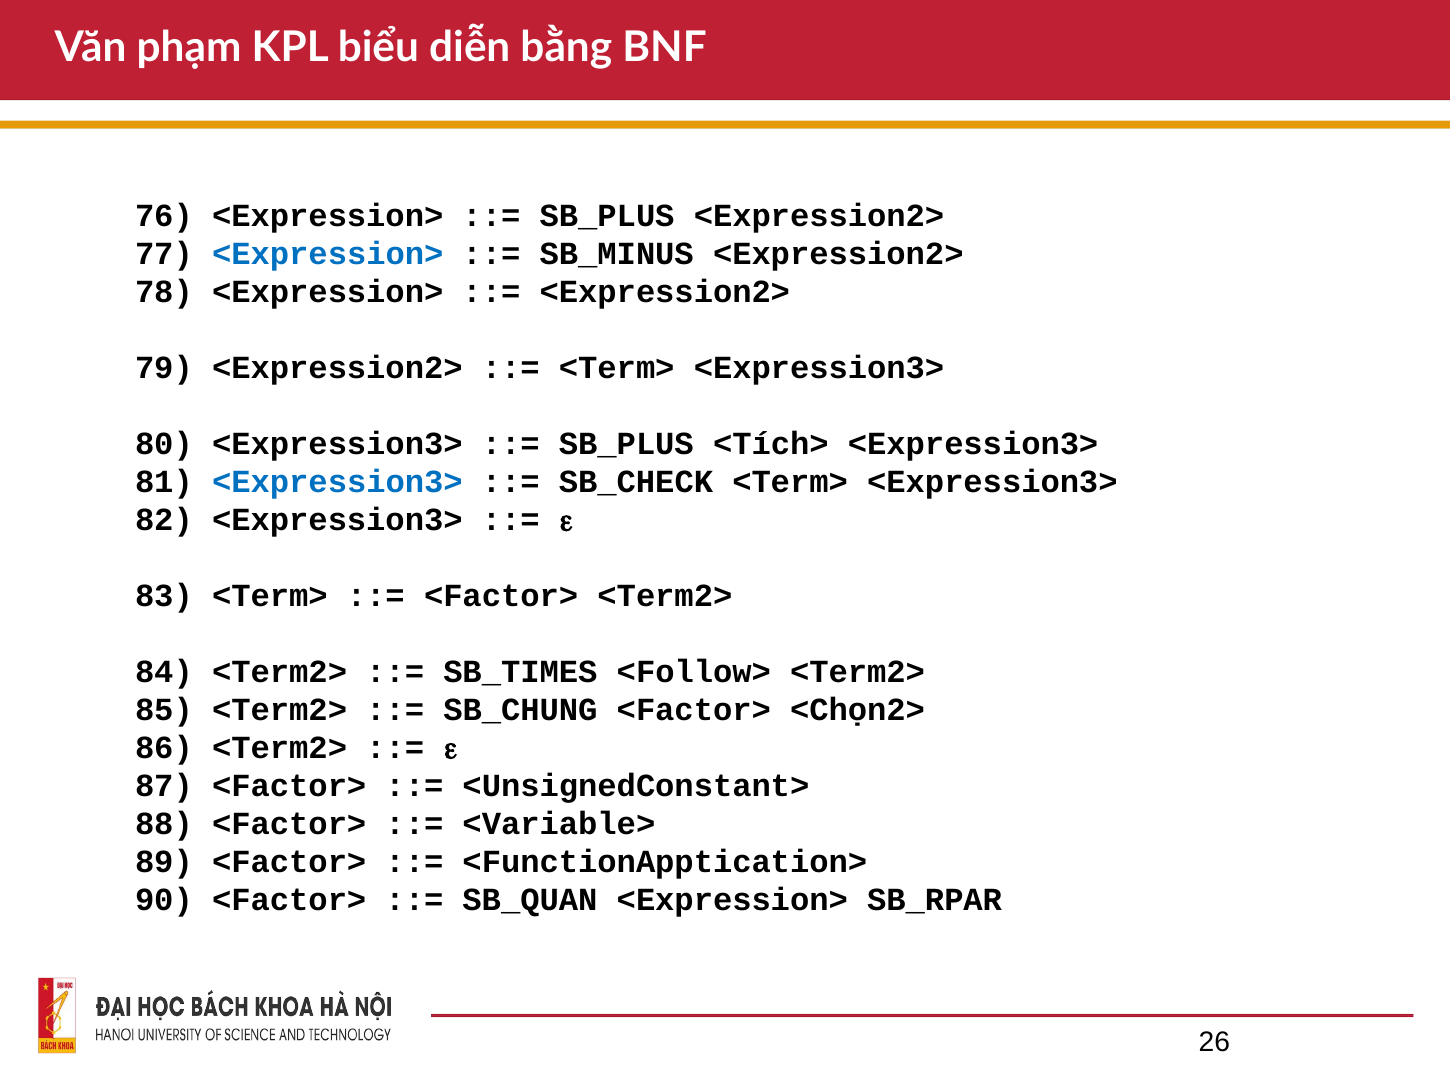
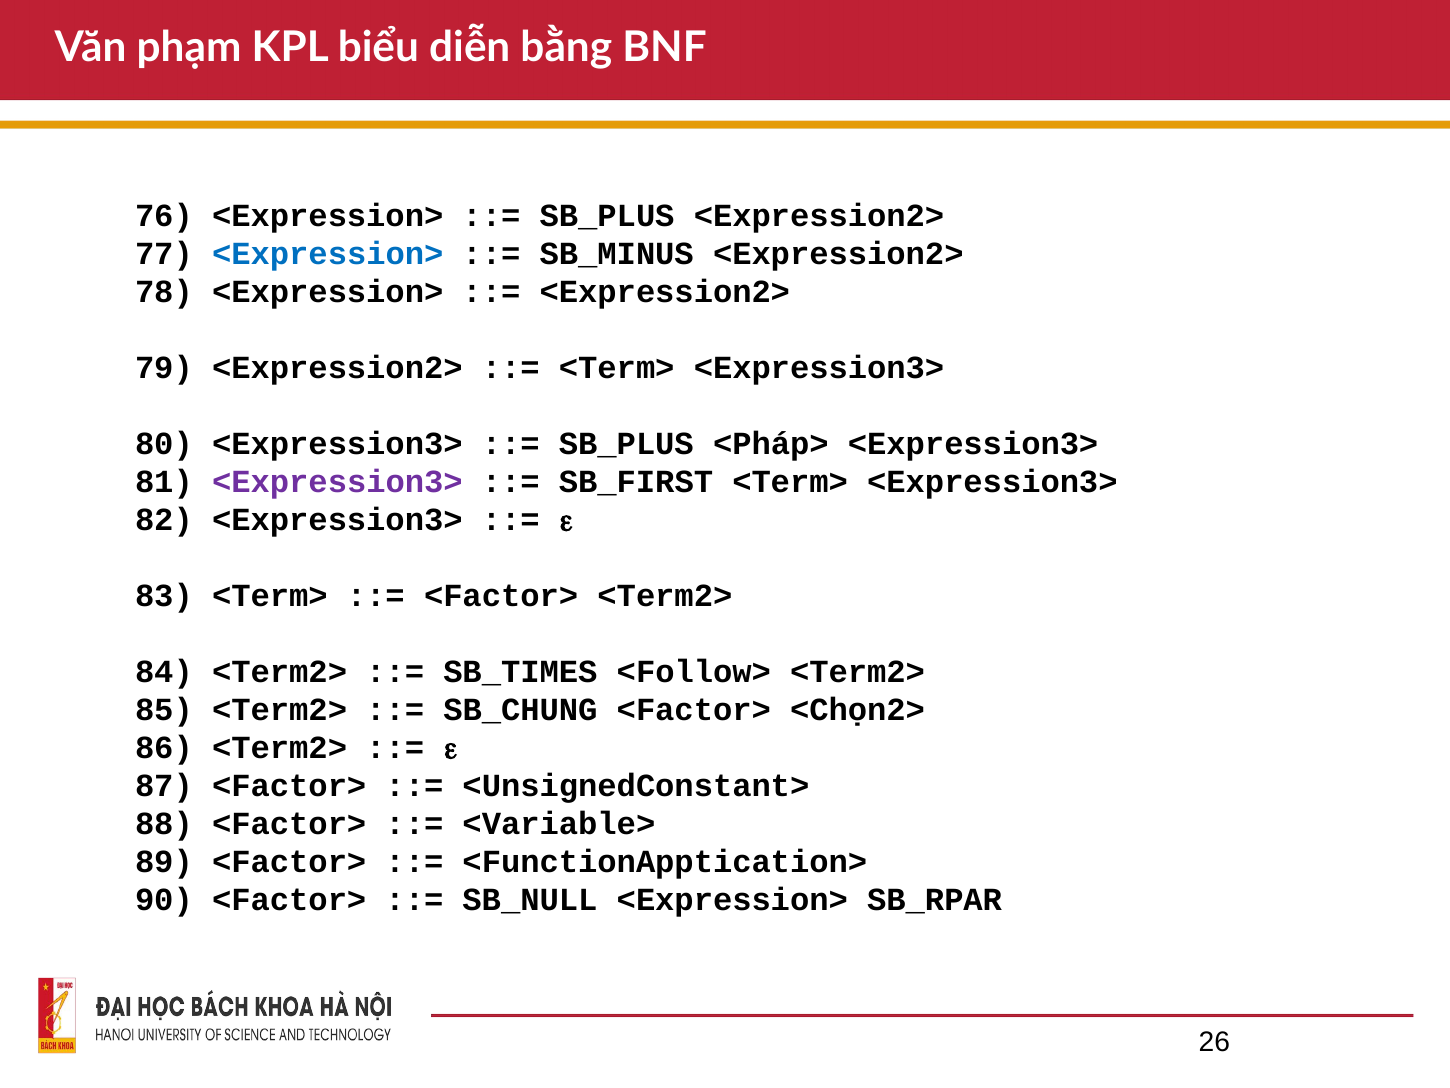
<Tích>: <Tích> -> <Pháp> (771, 444)
<Expression3> colour: blue -> purple (337, 482)
SB_CHECK: SB_CHECK -> SB_FIRST (636, 482)
SB_QUAN: SB_QUAN -> SB_NULL (530, 899)
